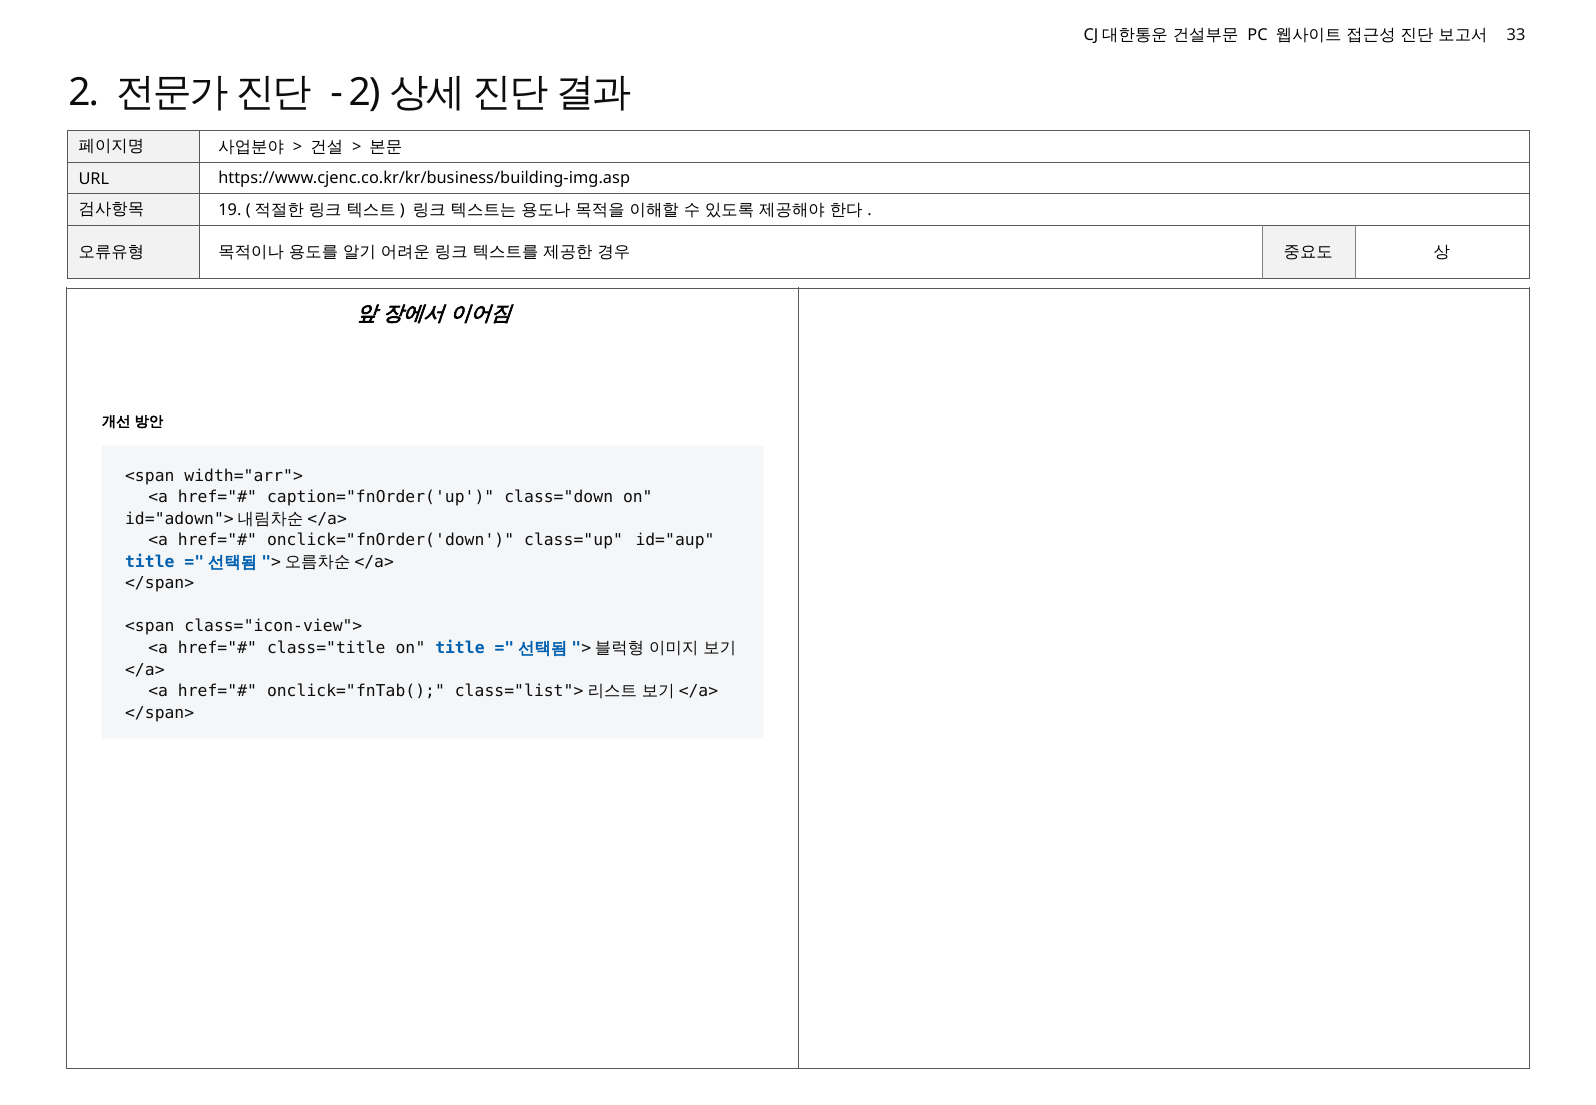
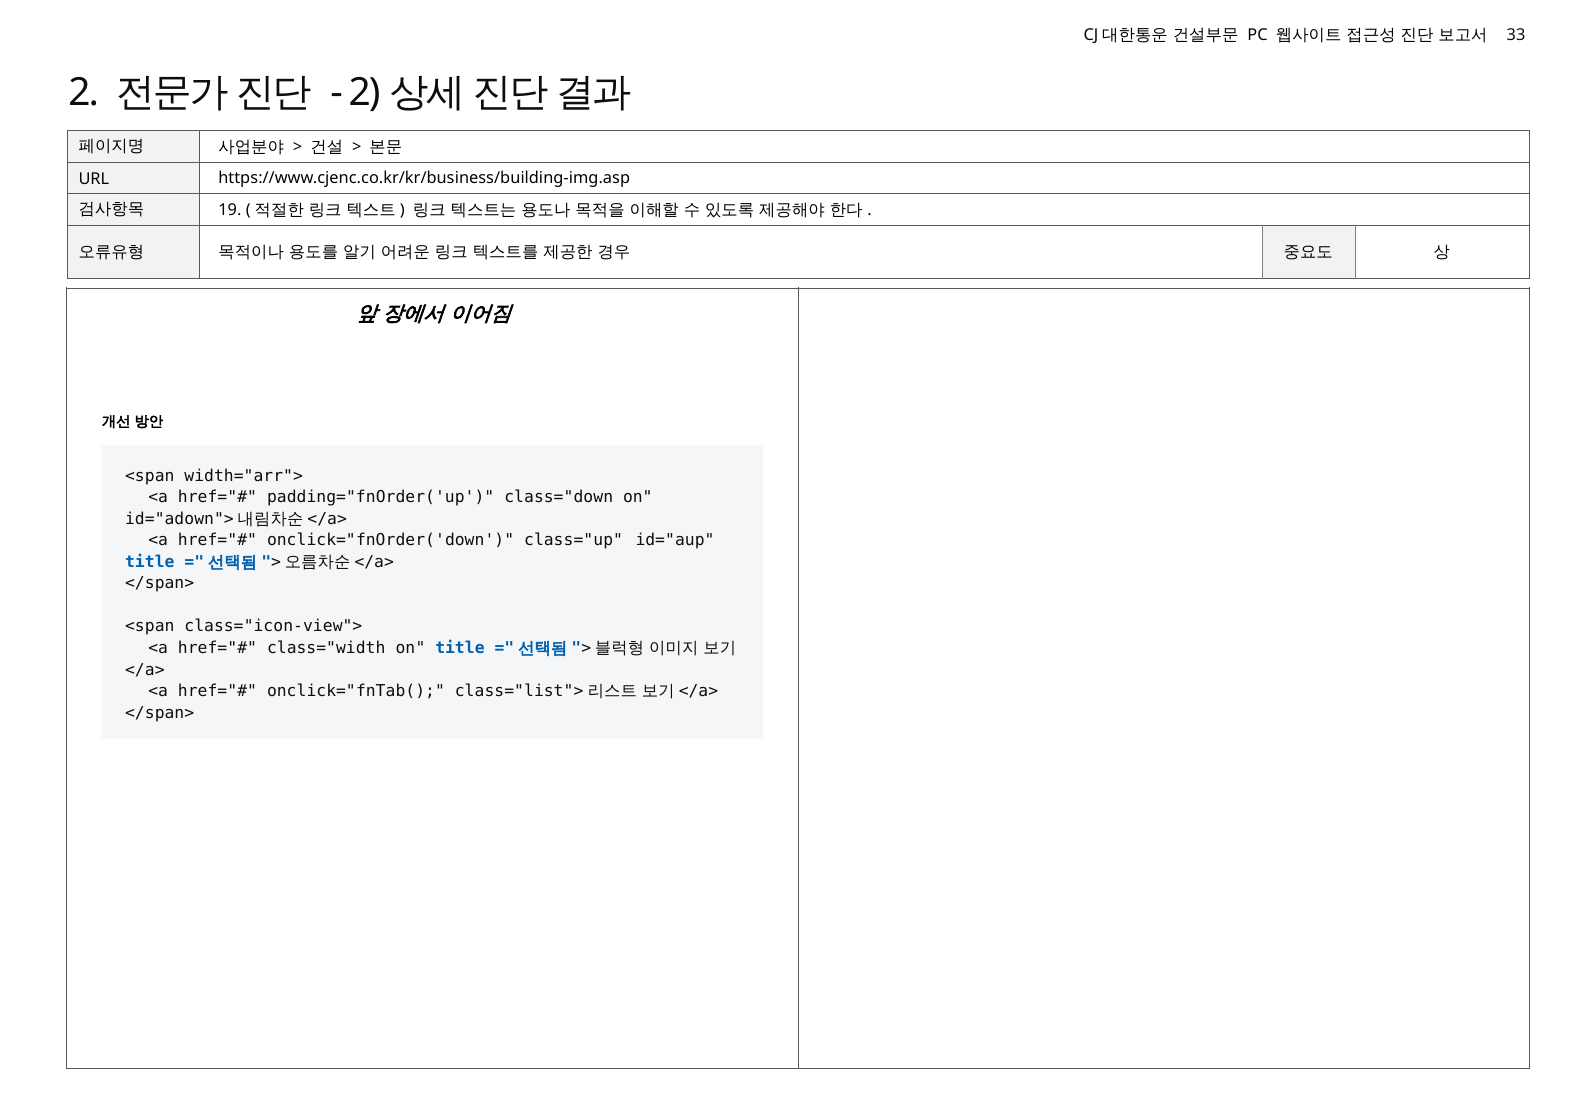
caption="fnOrder('up: caption="fnOrder('up -> padding="fnOrder('up (381, 497)
class="title: class="title -> class="width (326, 648)
